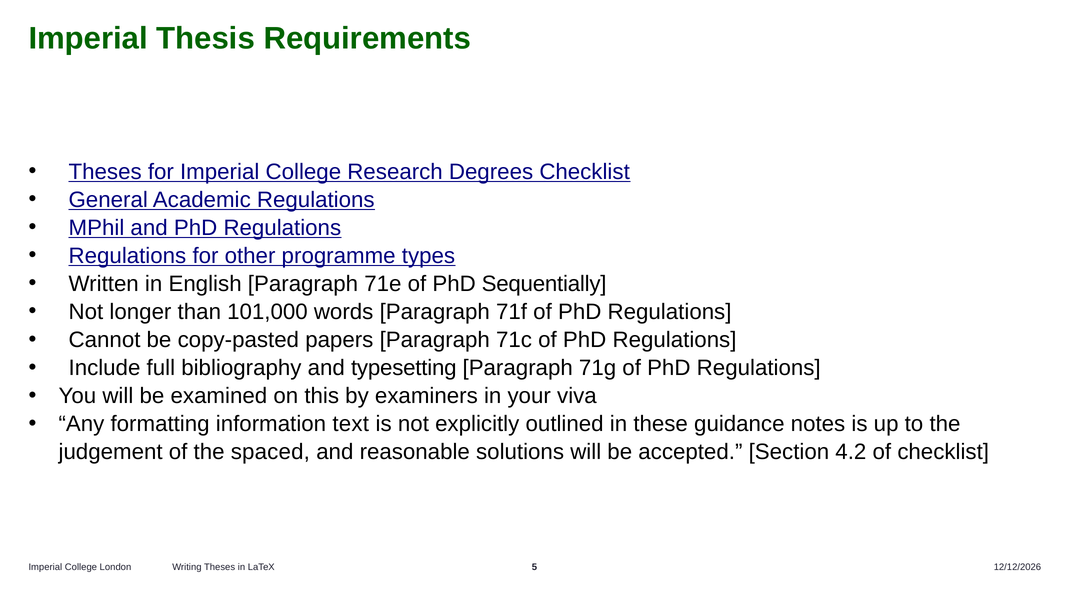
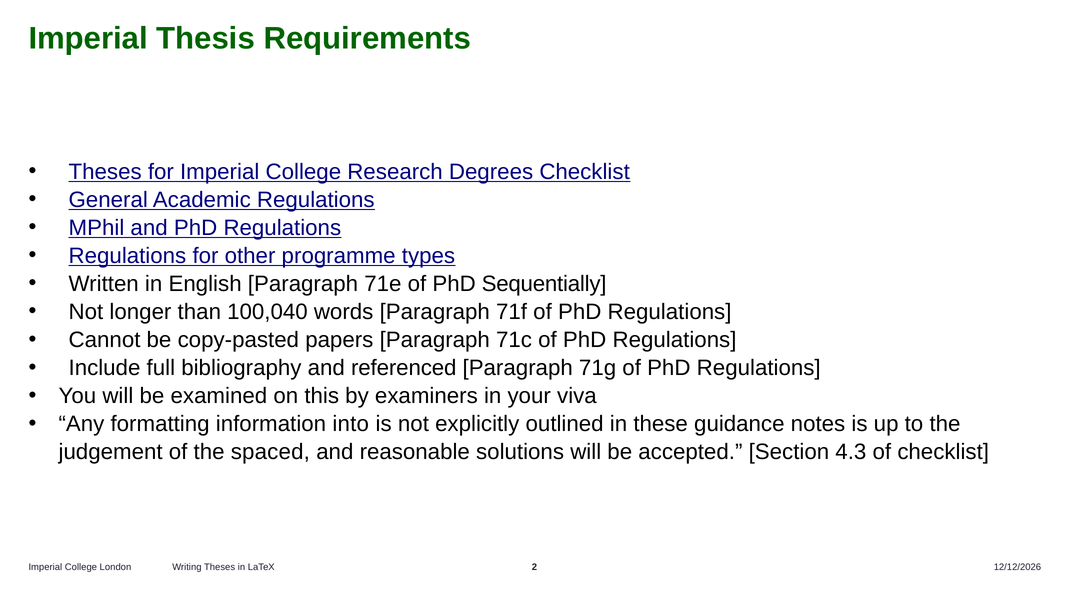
101,000: 101,000 -> 100,040 (267, 312)
typesetting: typesetting -> referenced (404, 368)
text: text -> into (351, 424)
4.2: 4.2 -> 4.3 (851, 452)
5: 5 -> 2 (534, 568)
